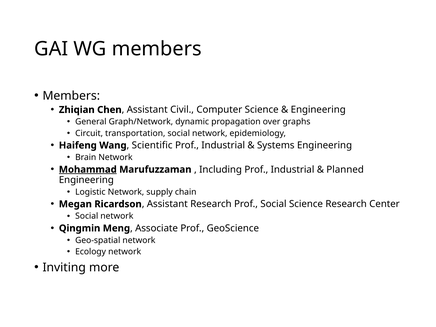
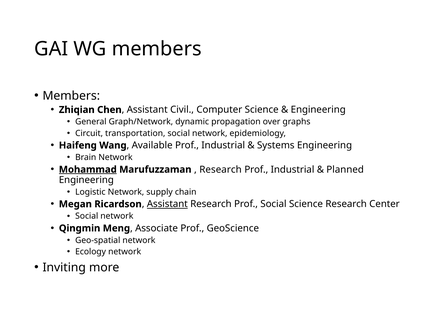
Scientific: Scientific -> Available (152, 145)
Including: Including -> Research (221, 170)
Assistant underline: none -> present (167, 204)
